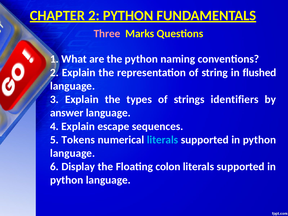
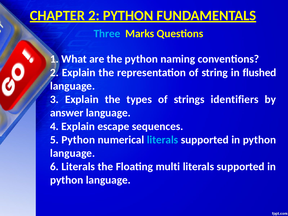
Three colour: pink -> light blue (107, 34)
5 Tokens: Tokens -> Python (78, 140)
6 Display: Display -> Literals (78, 167)
colon: colon -> multi (168, 167)
